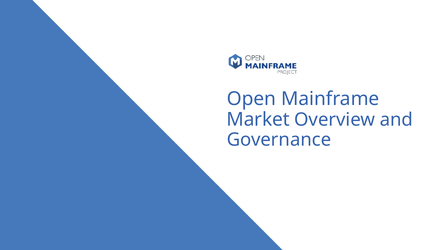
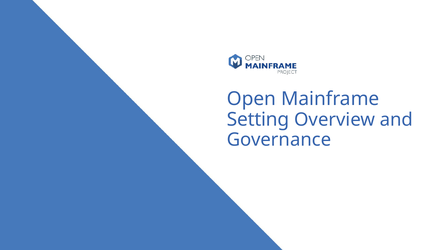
Market: Market -> Setting (258, 120)
